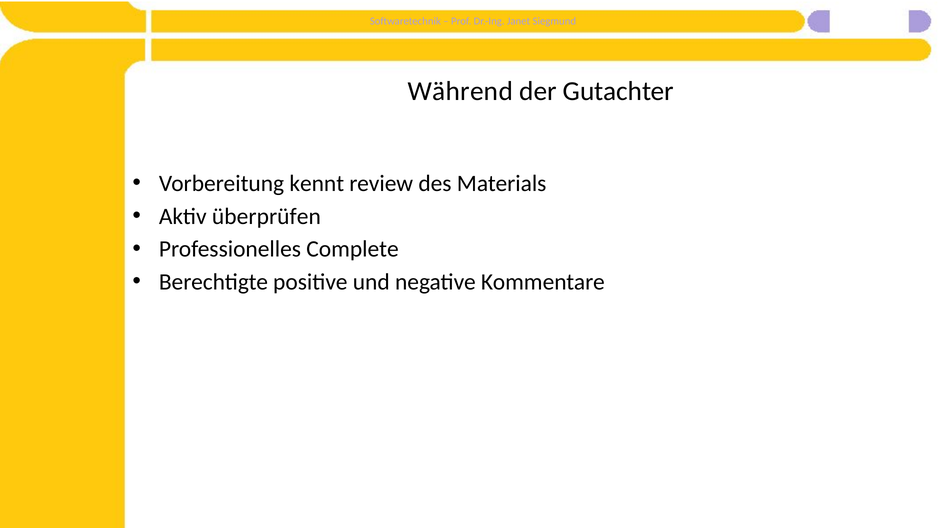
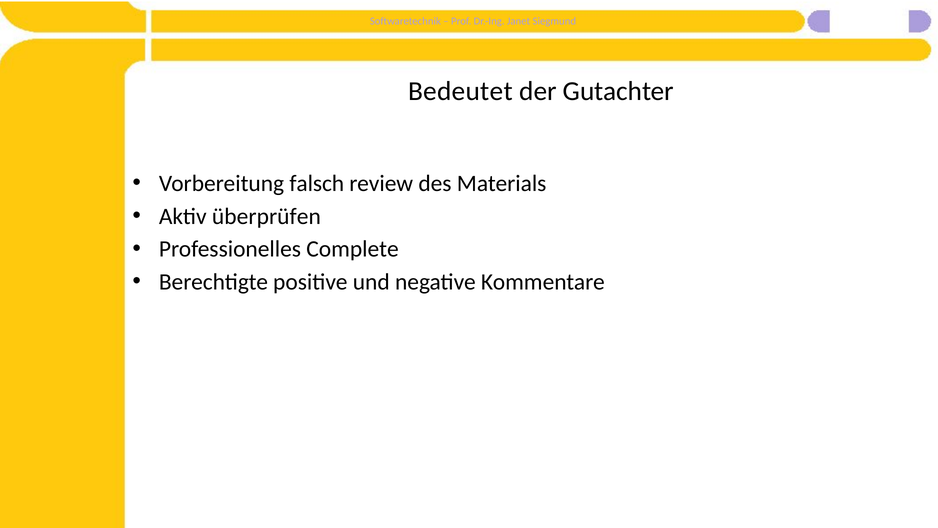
Während: Während -> Bedeutet (460, 91)
kennt: kennt -> falsch (317, 183)
